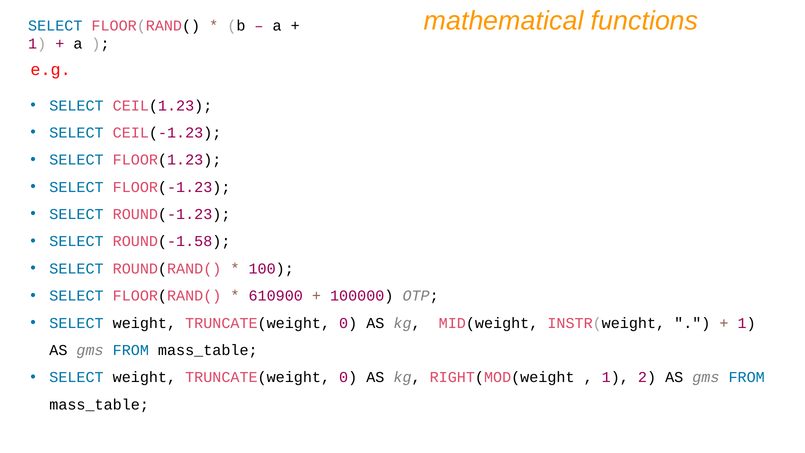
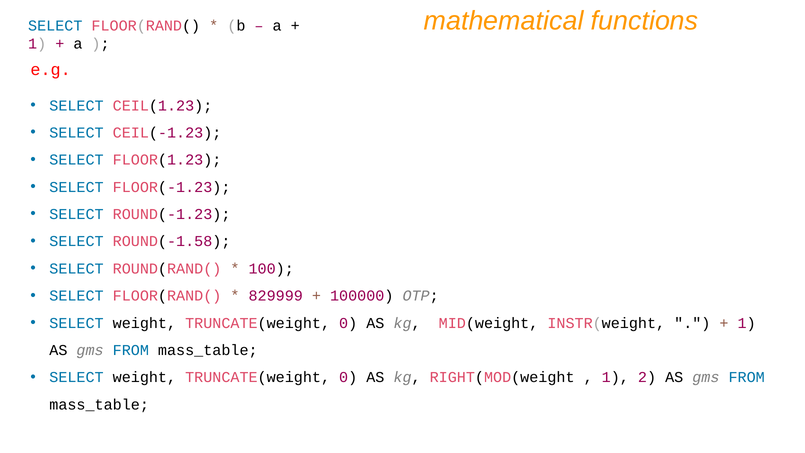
610900: 610900 -> 829999 (276, 296)
